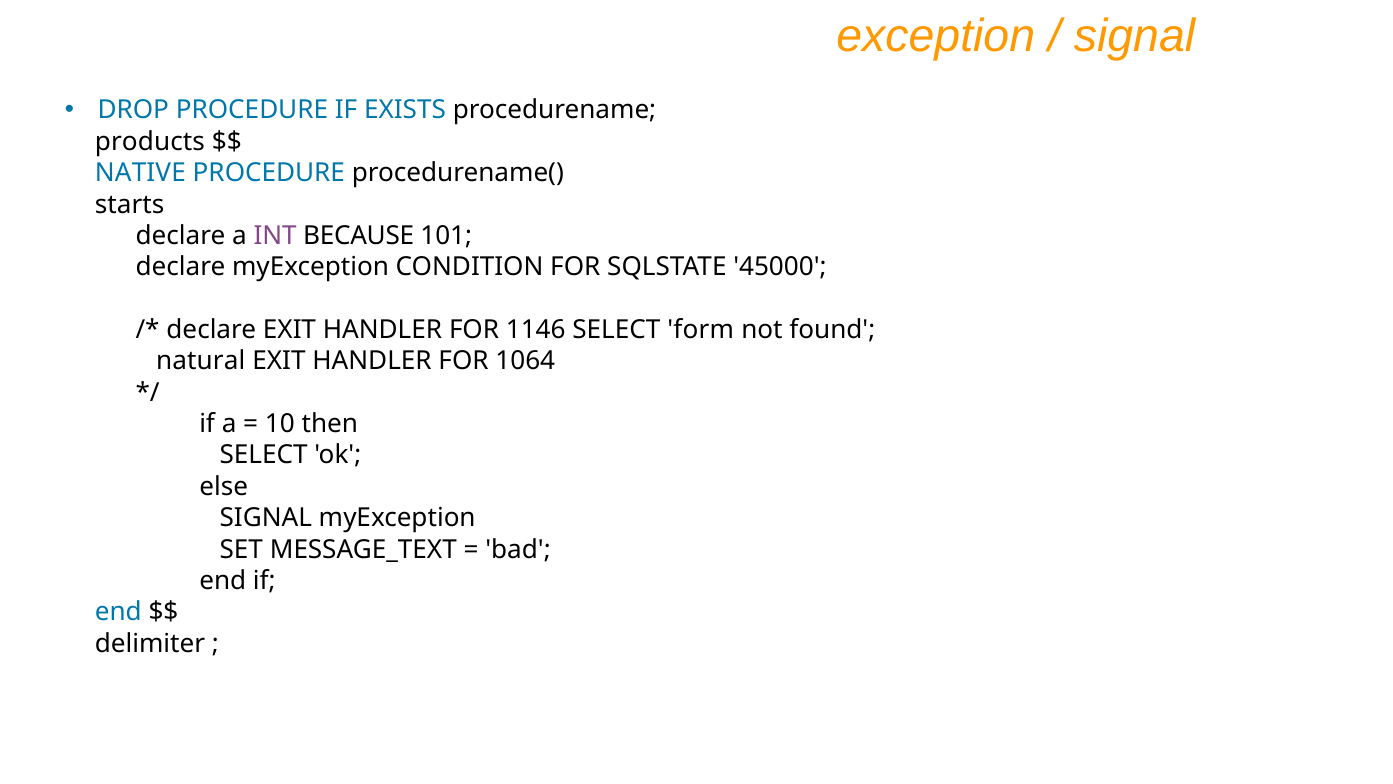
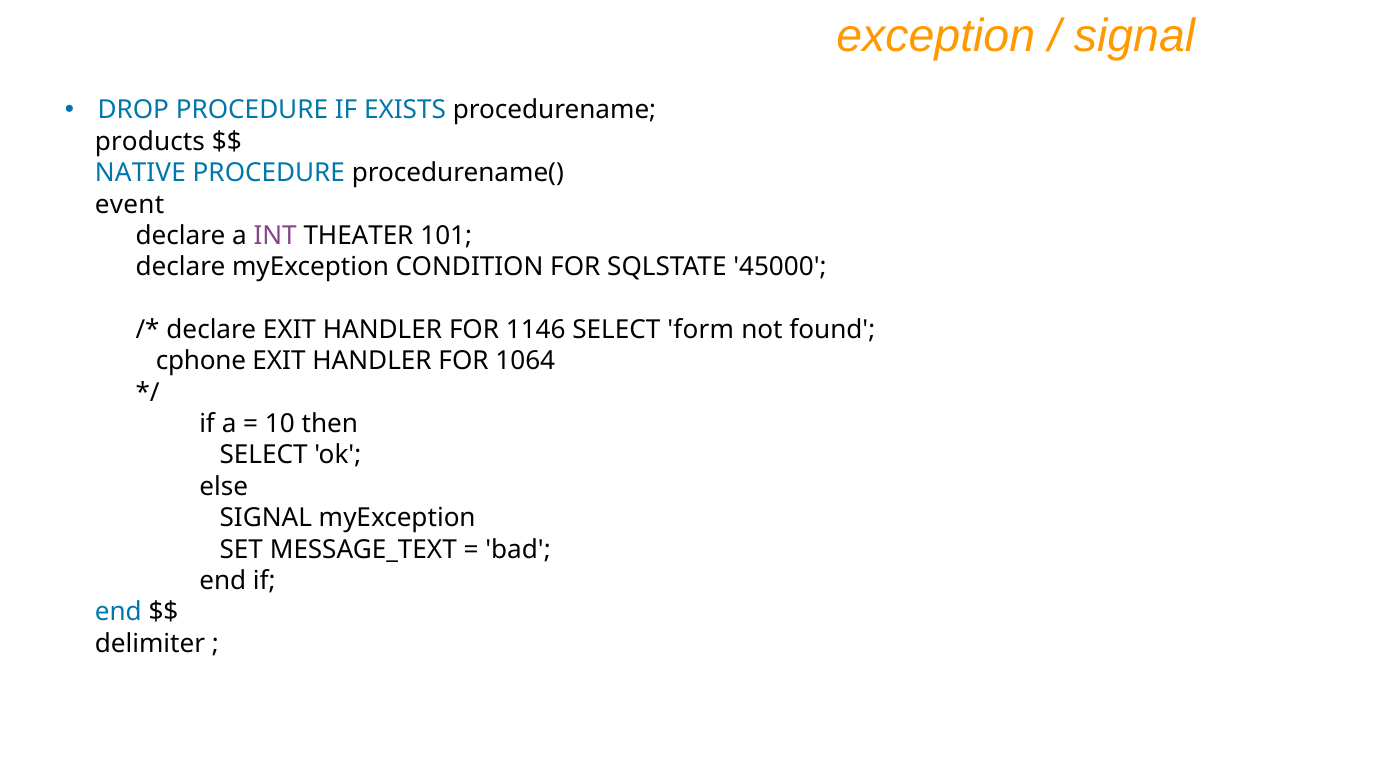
starts: starts -> event (130, 204)
BECAUSE: BECAUSE -> THEATER (358, 236)
natural: natural -> cphone (201, 361)
